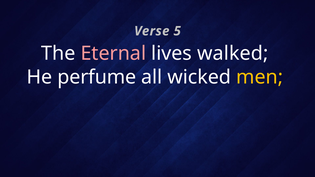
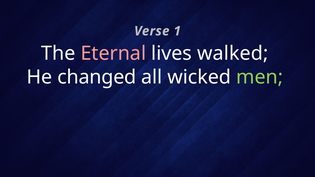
5: 5 -> 1 (177, 31)
perfume: perfume -> changed (97, 77)
men colour: yellow -> light green (260, 77)
